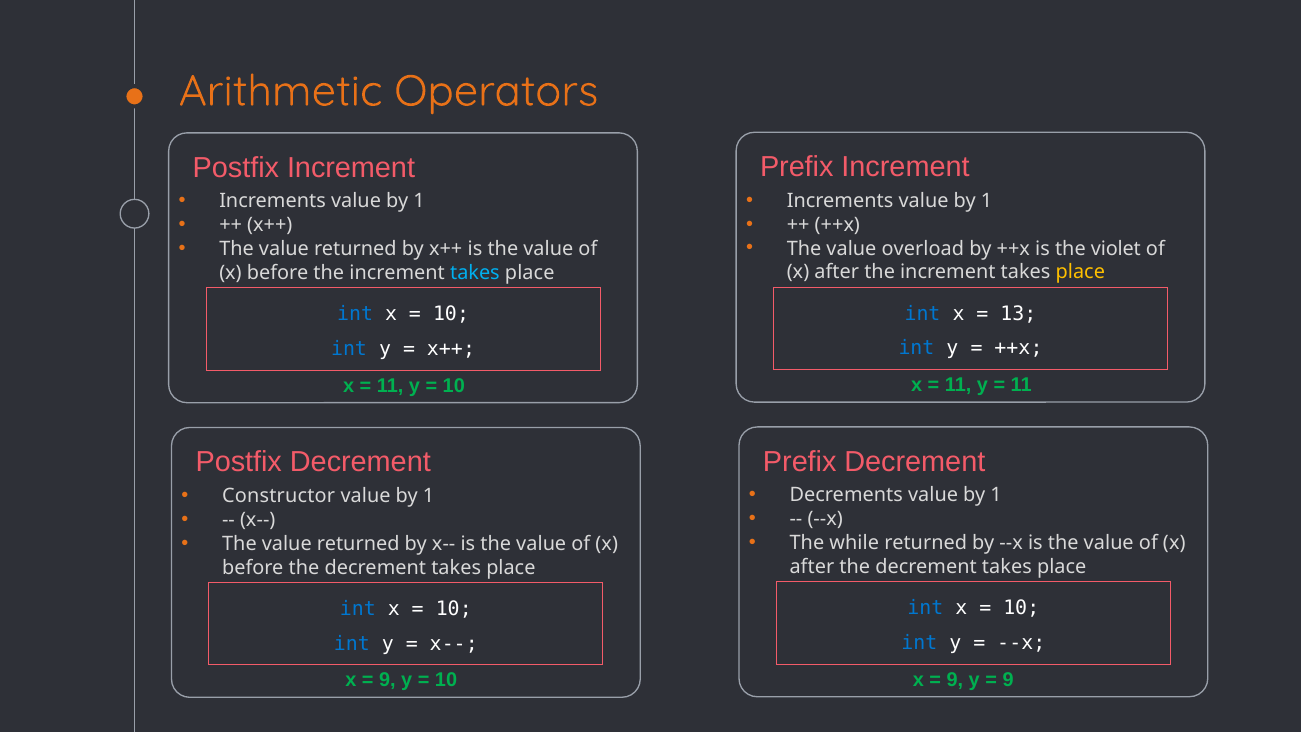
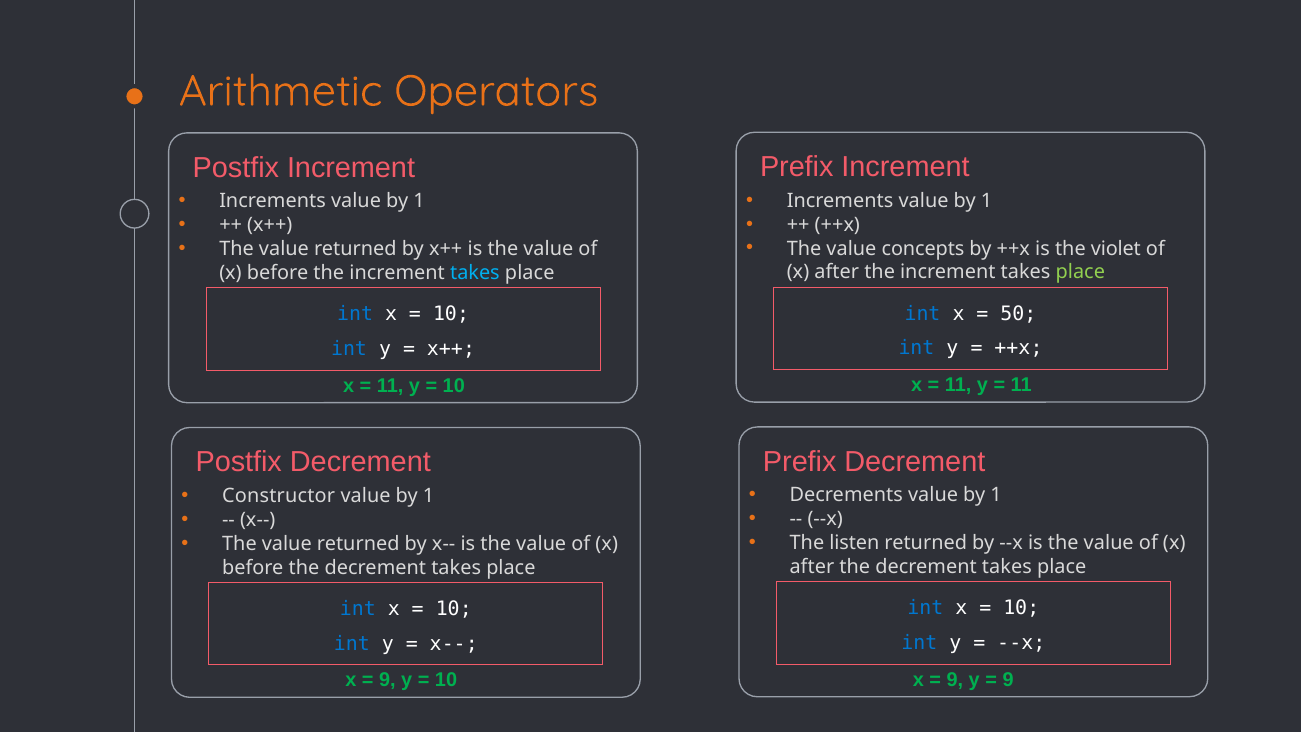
overload: overload -> concepts (923, 248)
place colour: yellow -> light green (1080, 272)
13: 13 -> 50 (1018, 314)
while: while -> listen (854, 543)
